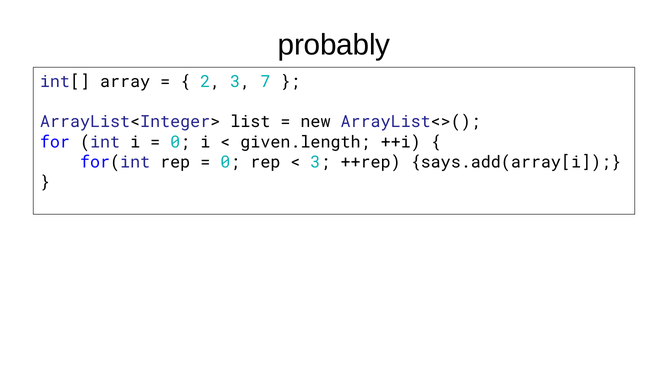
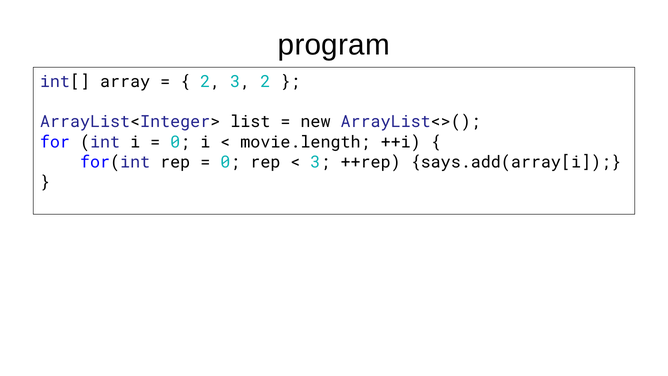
probably: probably -> program (334, 45)
3 7: 7 -> 2 (265, 82)
given.length: given.length -> movie.length (305, 142)
